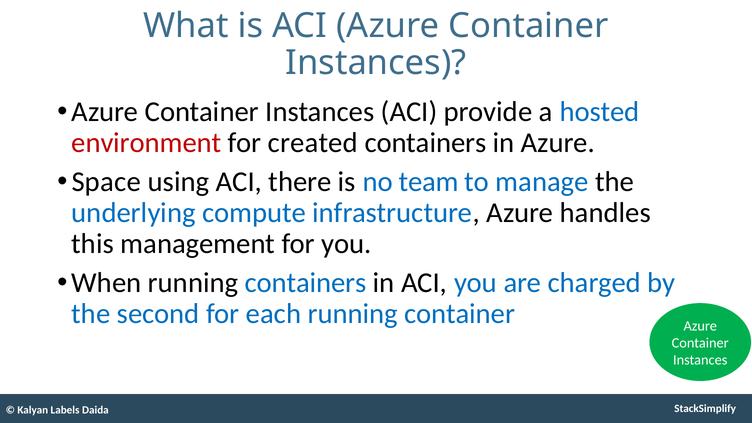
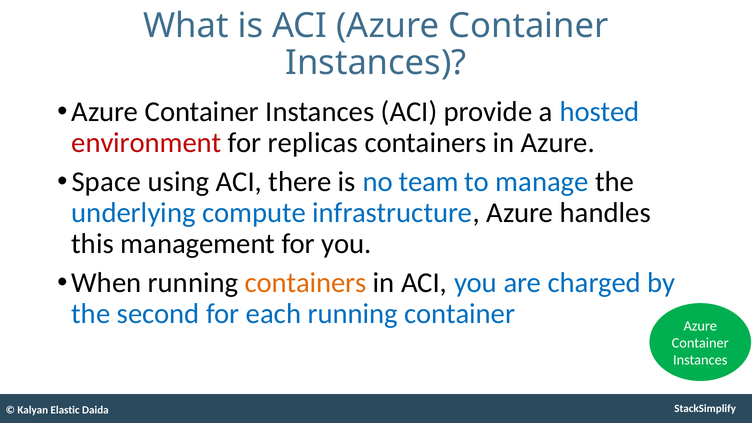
created: created -> replicas (313, 143)
containers colour: blue -> orange (306, 283)
Labels: Labels -> Elastic (65, 410)
